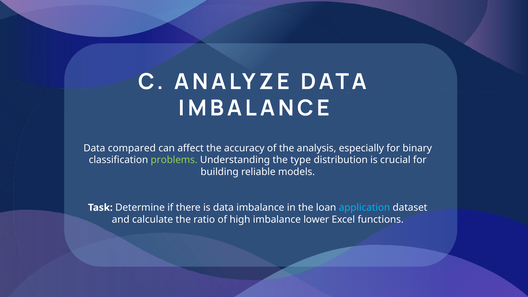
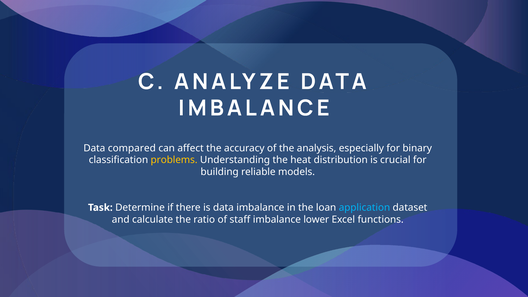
problems colour: light green -> yellow (174, 160)
type: type -> heat (301, 160)
high: high -> staff (240, 219)
